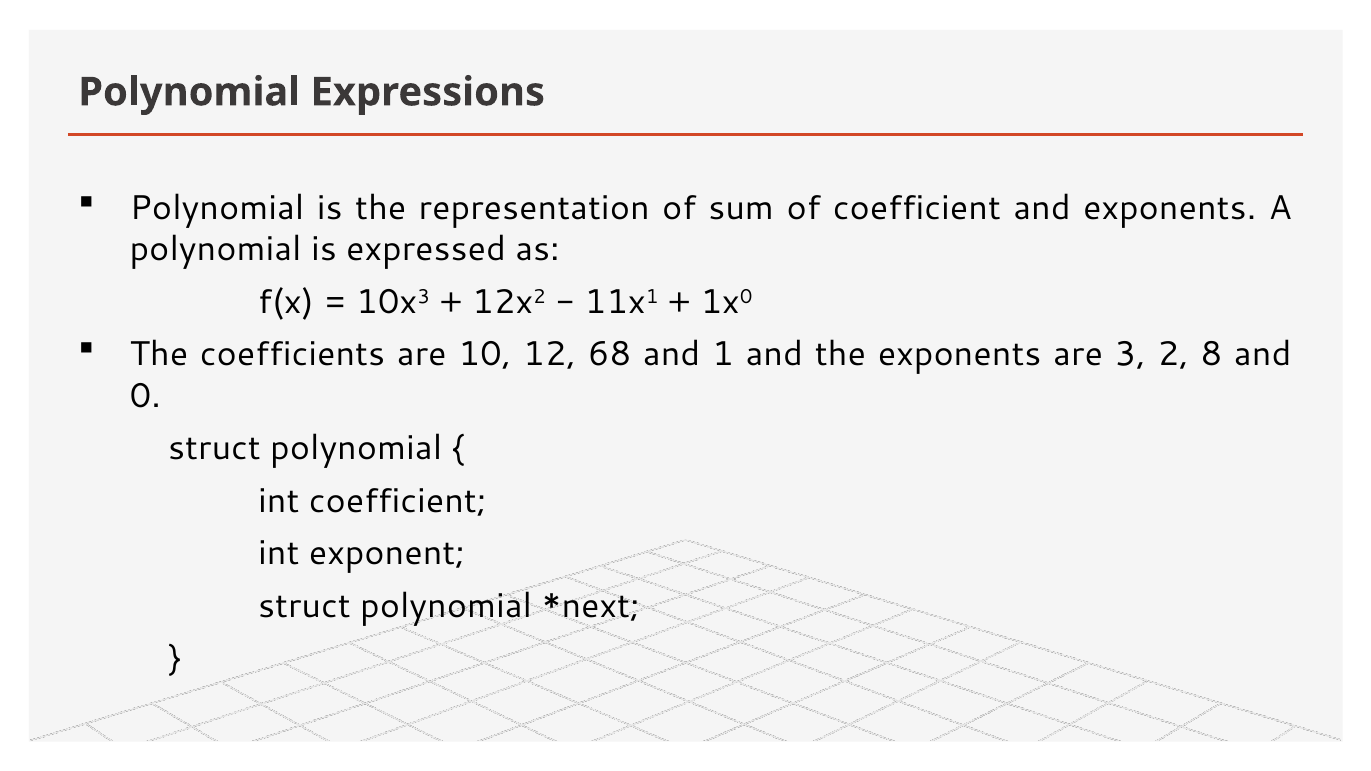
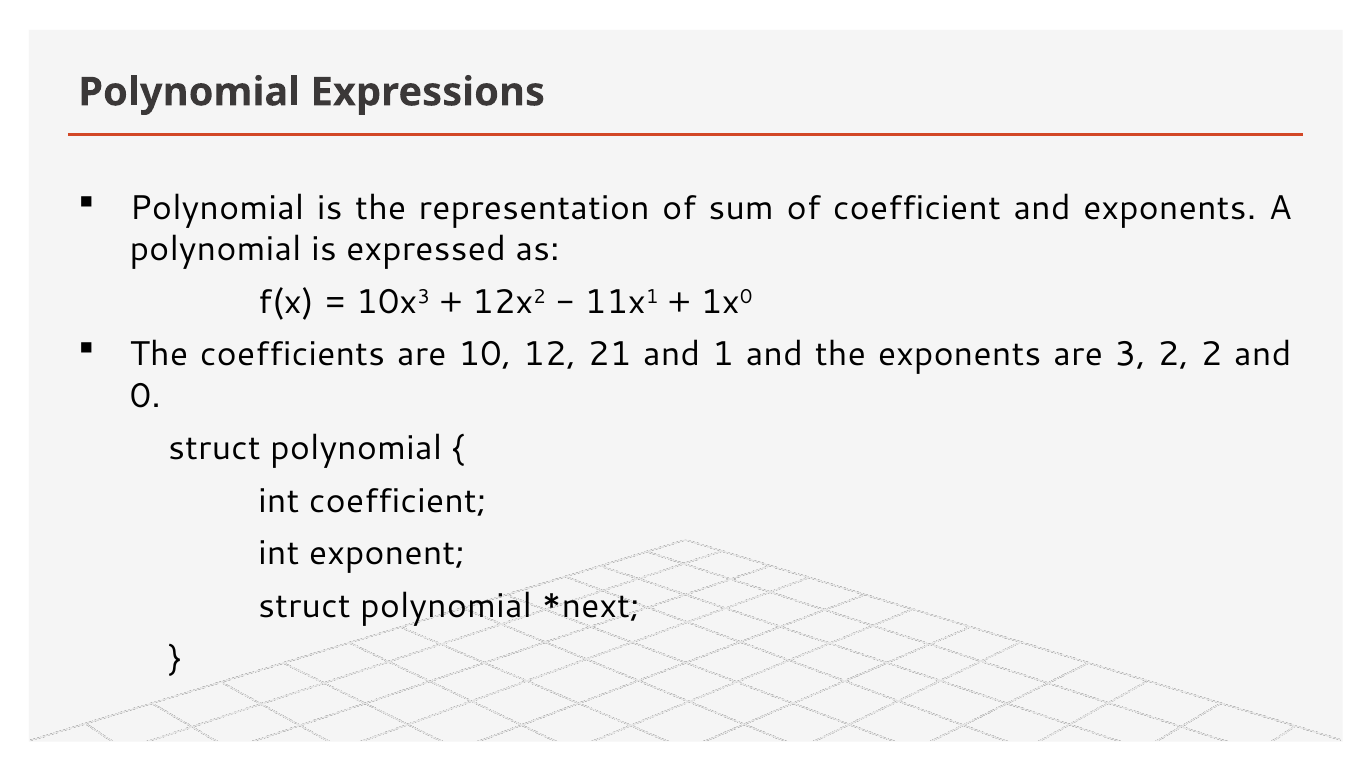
68: 68 -> 21 (610, 355)
2 8: 8 -> 2 (1212, 355)
